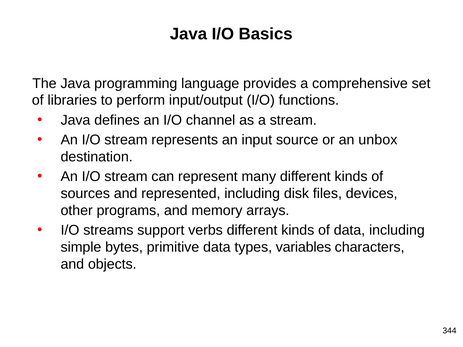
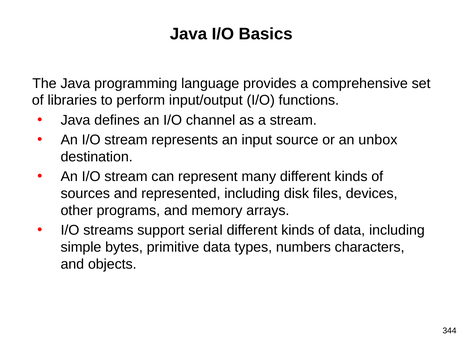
verbs: verbs -> serial (205, 230)
variables: variables -> numbers (303, 247)
